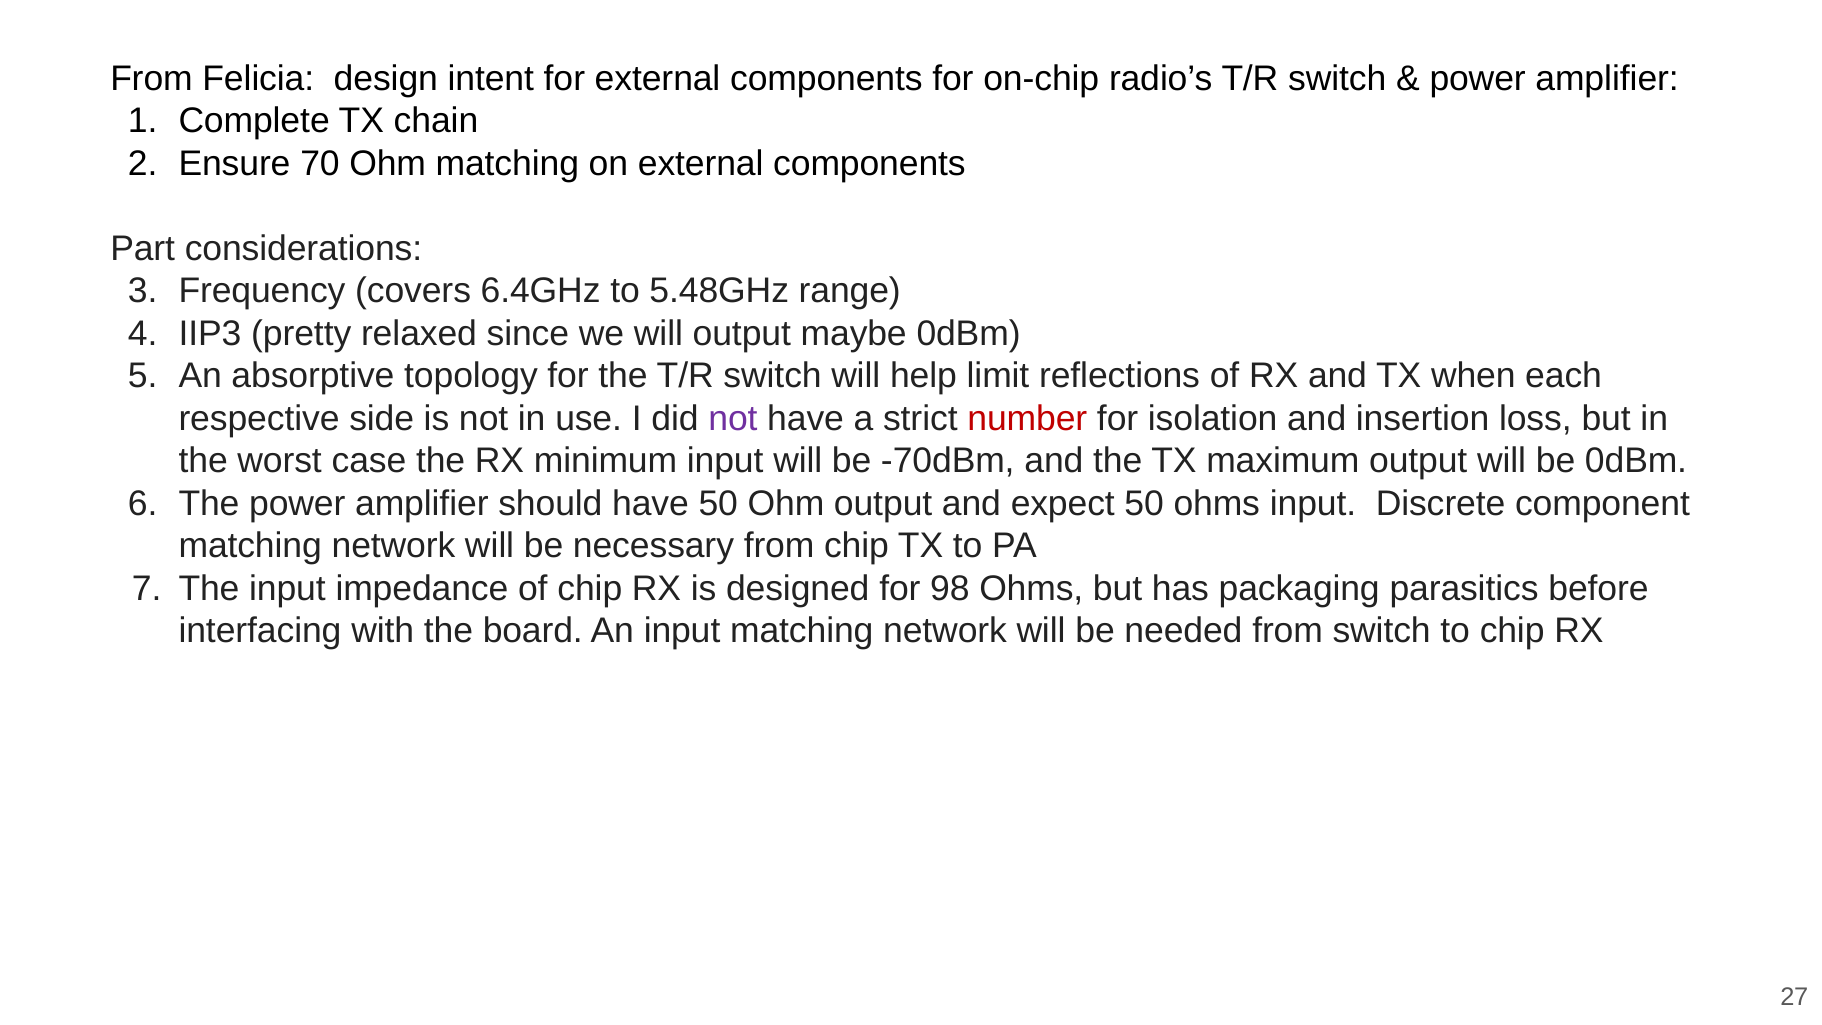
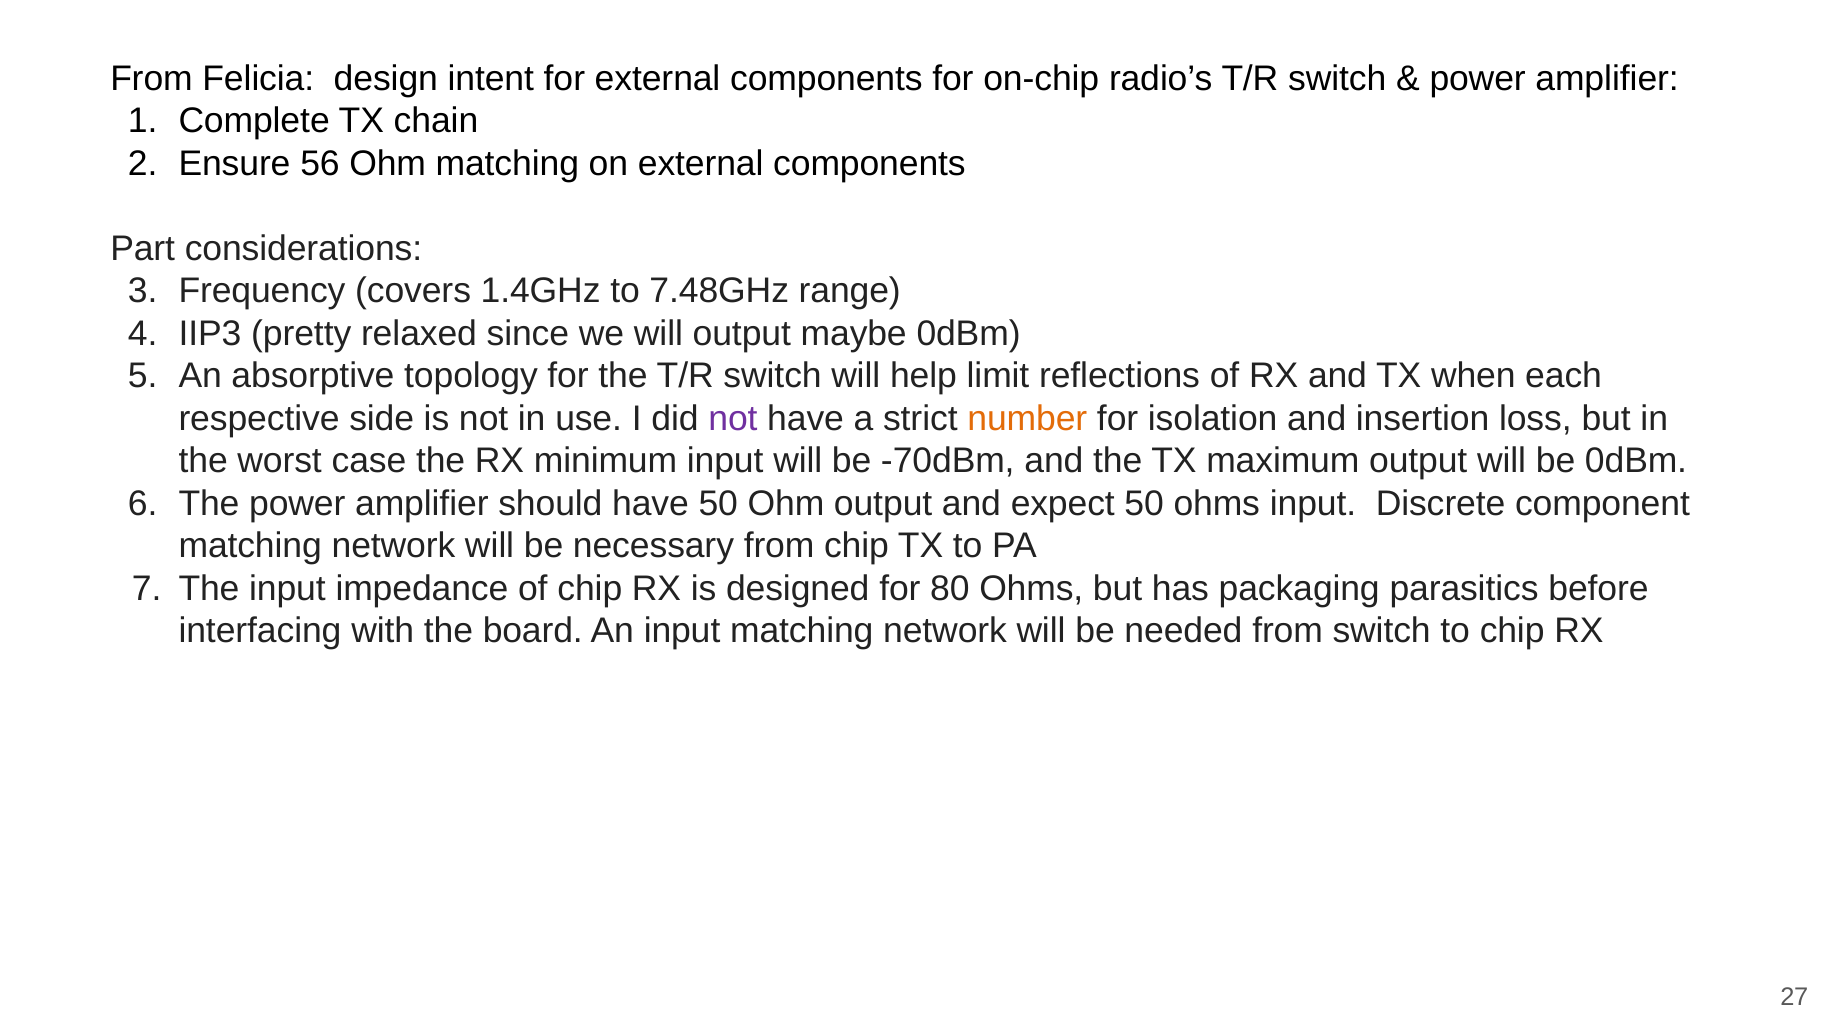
70: 70 -> 56 (320, 164)
6.4GHz: 6.4GHz -> 1.4GHz (541, 291)
5.48GHz: 5.48GHz -> 7.48GHz (719, 291)
number colour: red -> orange (1027, 419)
98: 98 -> 80 (950, 589)
